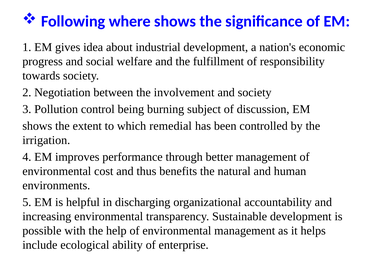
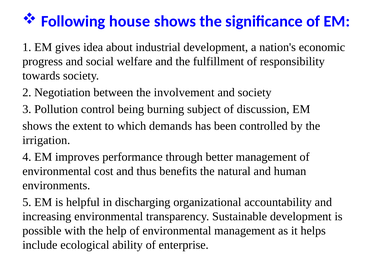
where: where -> house (130, 21)
remedial: remedial -> demands (171, 126)
